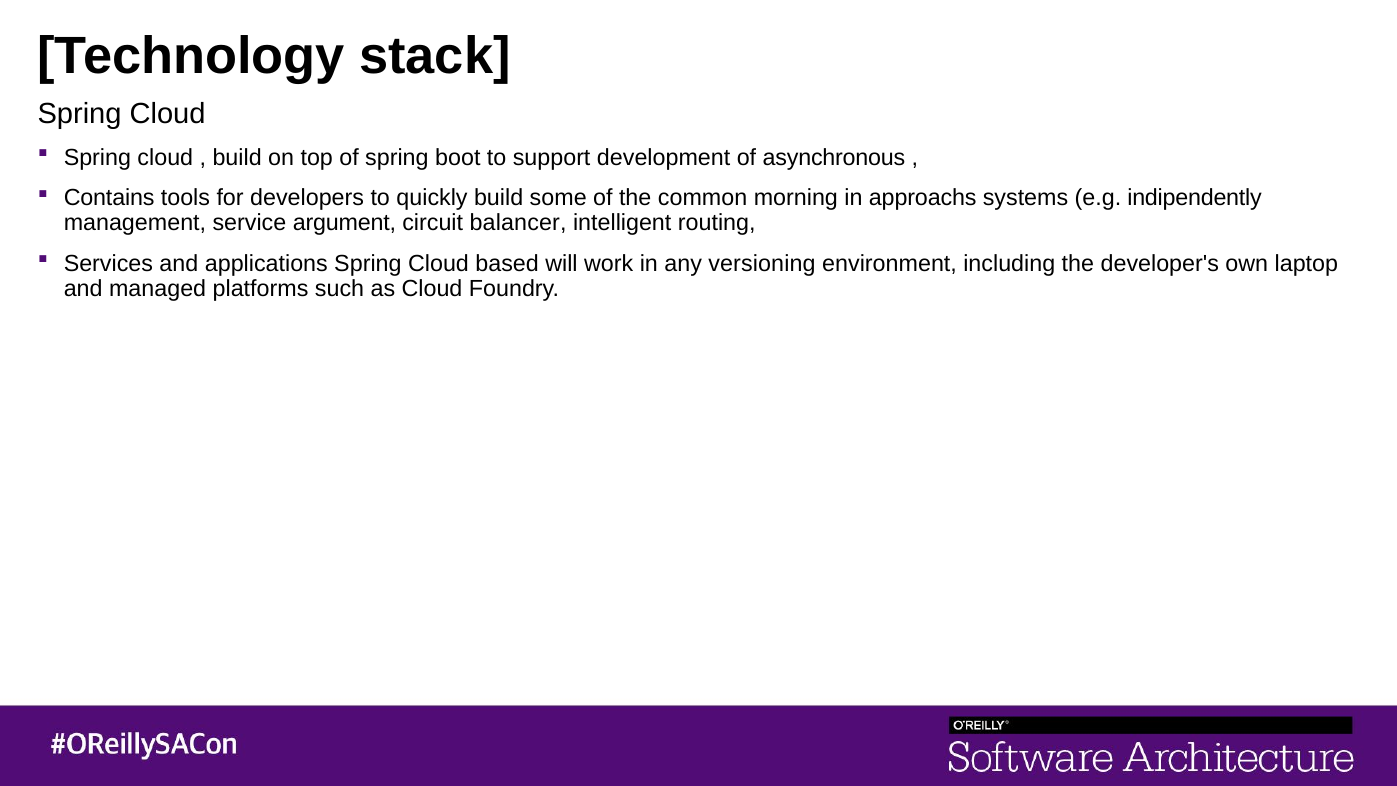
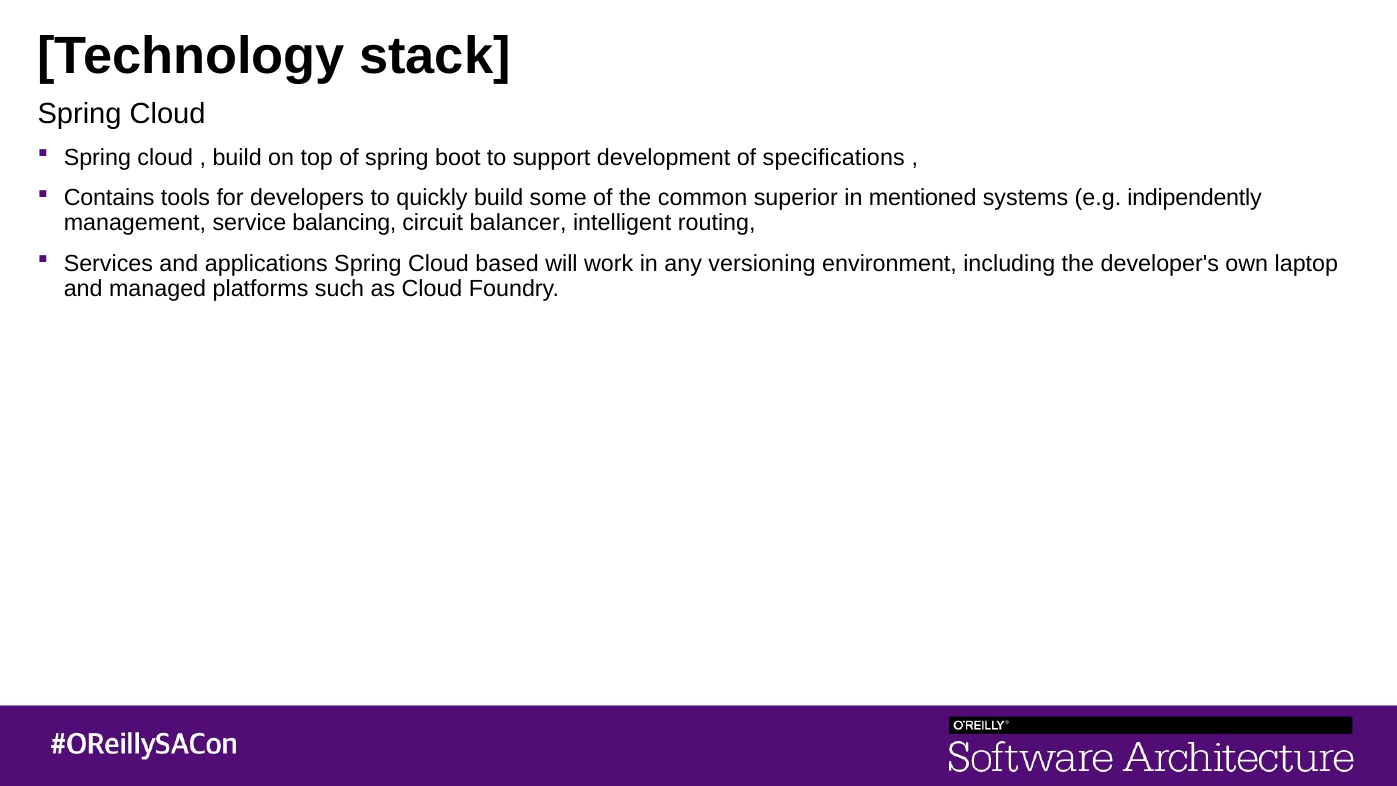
asynchronous: asynchronous -> specifications (834, 157)
morning: morning -> superior (796, 198)
approachs: approachs -> mentioned (923, 198)
argument: argument -> balancing (344, 223)
